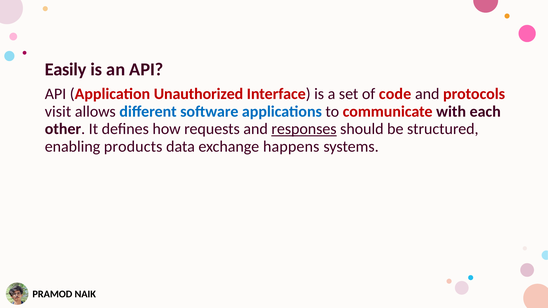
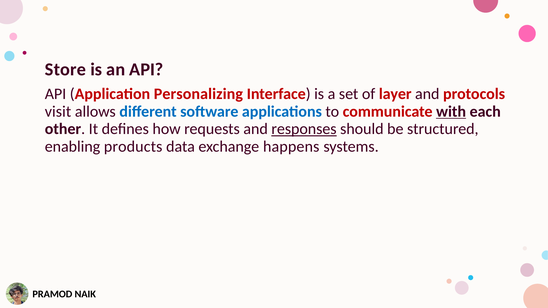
Easily: Easily -> Store (65, 69)
Unauthorized: Unauthorized -> Personalizing (198, 94)
code: code -> layer (395, 94)
with underline: none -> present (451, 112)
